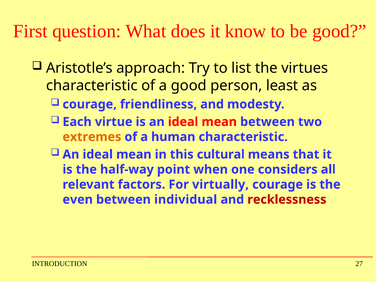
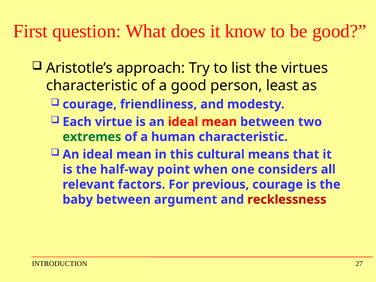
extremes colour: orange -> green (92, 137)
virtually: virtually -> previous (221, 184)
even: even -> baby (78, 200)
individual: individual -> argument (186, 200)
